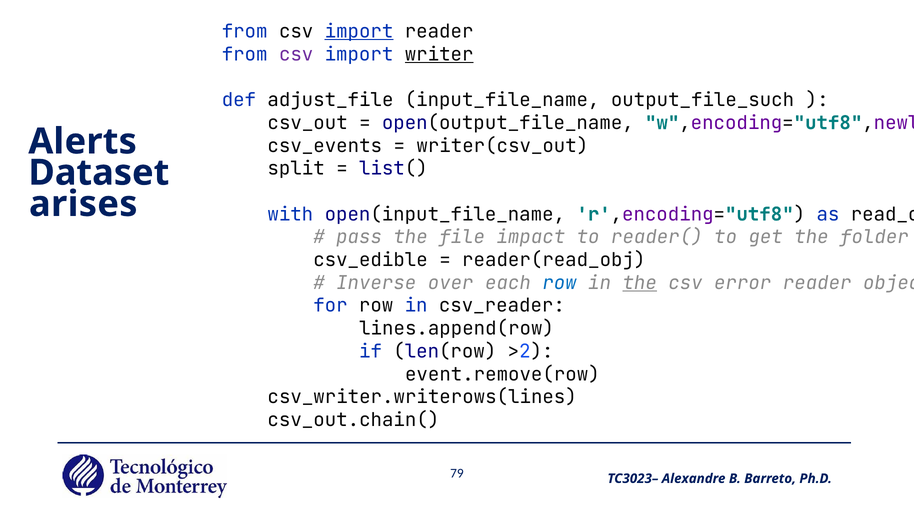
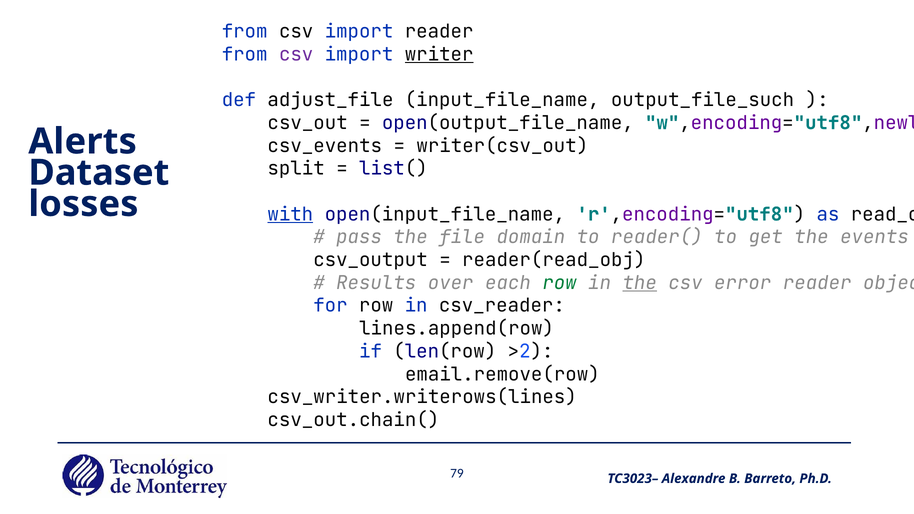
import underline: present -> none (359, 31)
arises: arises -> losses (83, 204)
with underline: none -> present (290, 214)
impact: impact -> domain (531, 237)
folder: folder -> events (874, 237)
csv_edible: csv_edible -> csv_output (370, 260)
Inverse: Inverse -> Results (376, 283)
row colour: blue -> green (560, 283)
event.remove(row: event.remove(row -> email.remove(row (502, 374)
